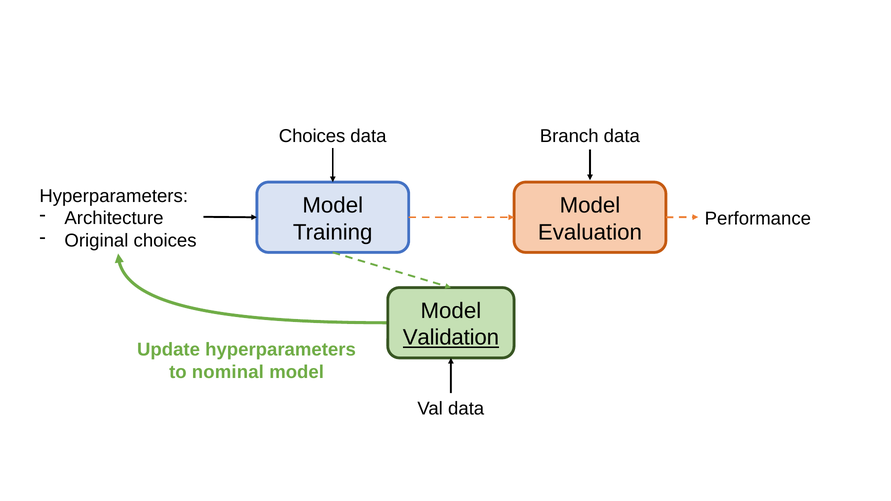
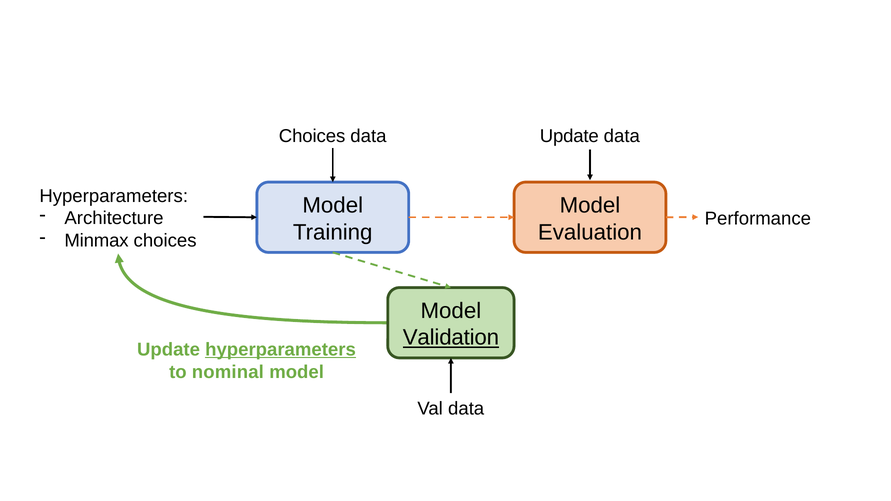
Branch: Branch -> Update (569, 136)
Original: Original -> Minmax (97, 241)
hyperparameters underline: none -> present (281, 350)
